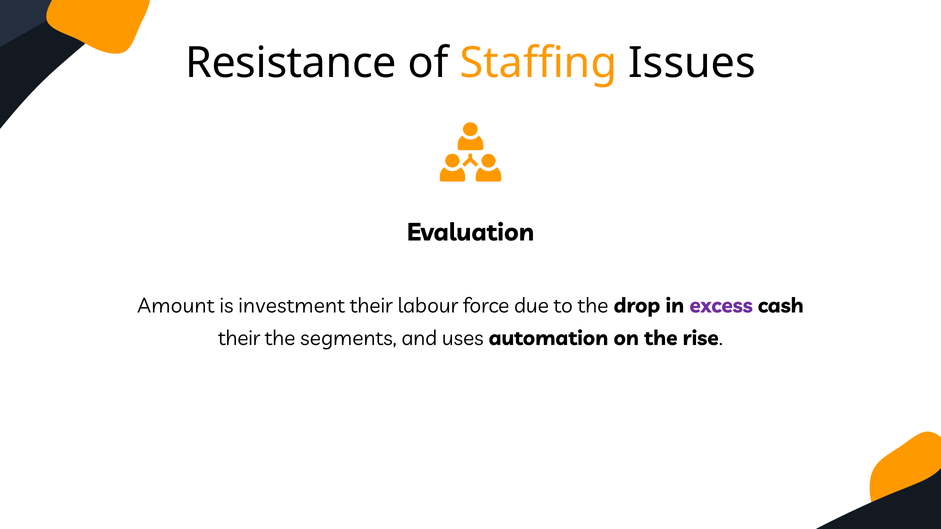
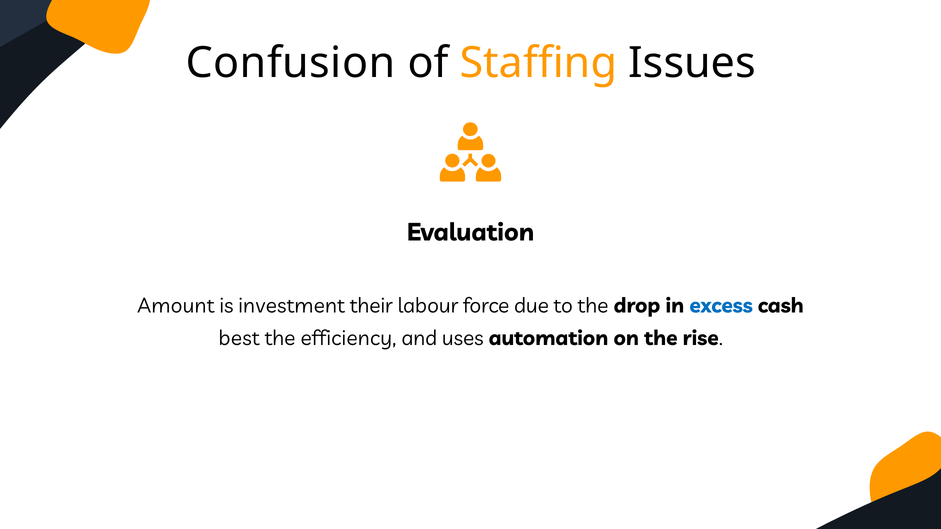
Resistance: Resistance -> Confusion (291, 63)
excess colour: purple -> blue (721, 306)
their: their -> best (239, 339)
segments: segments -> efficiency (348, 339)
